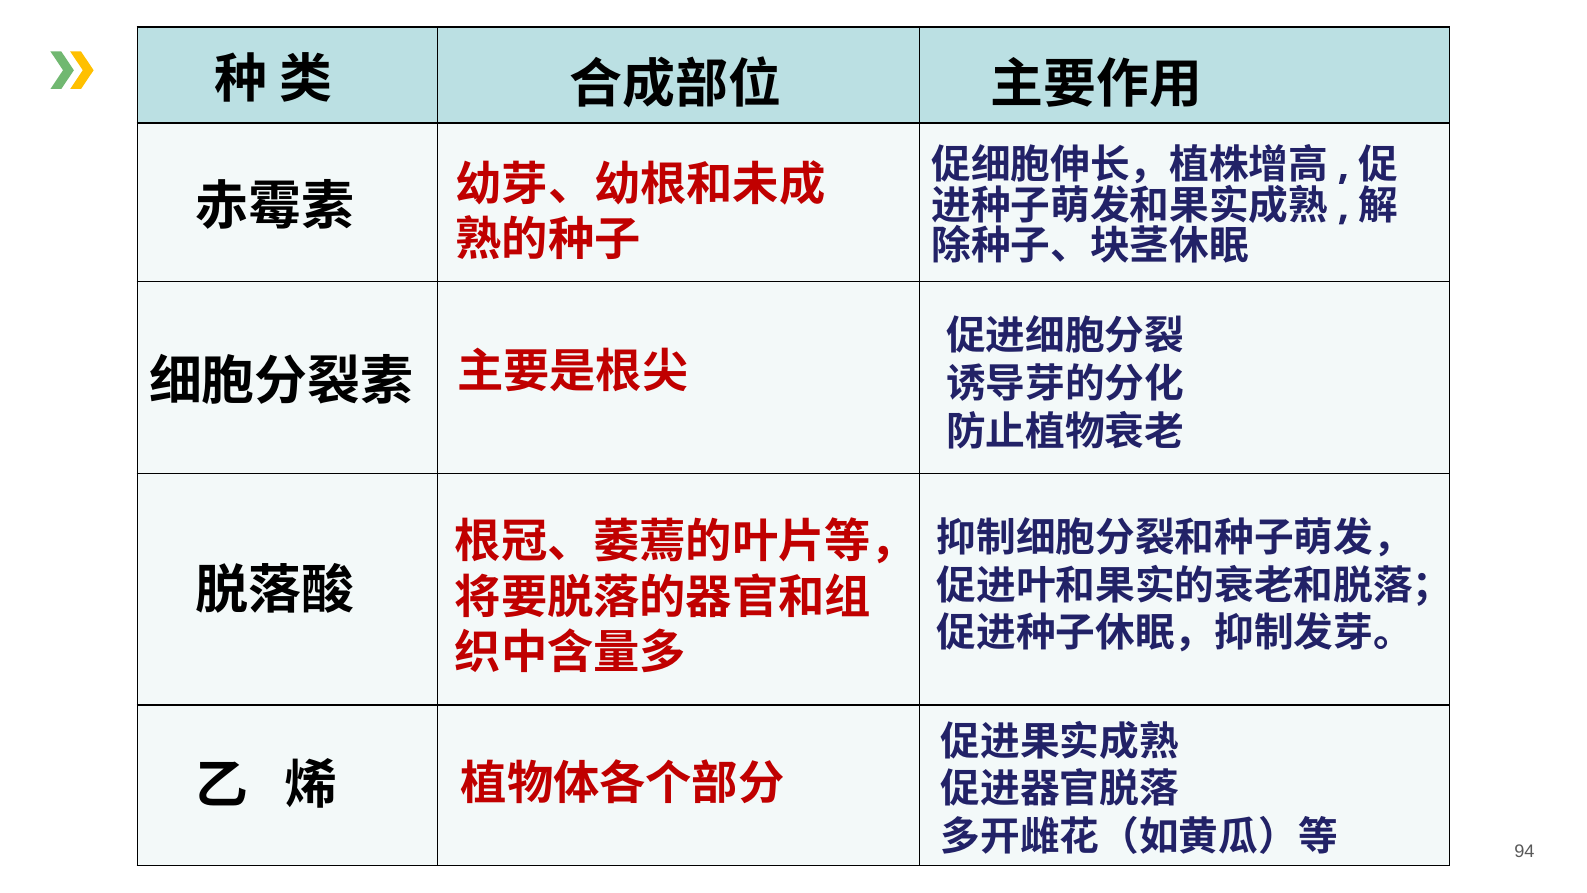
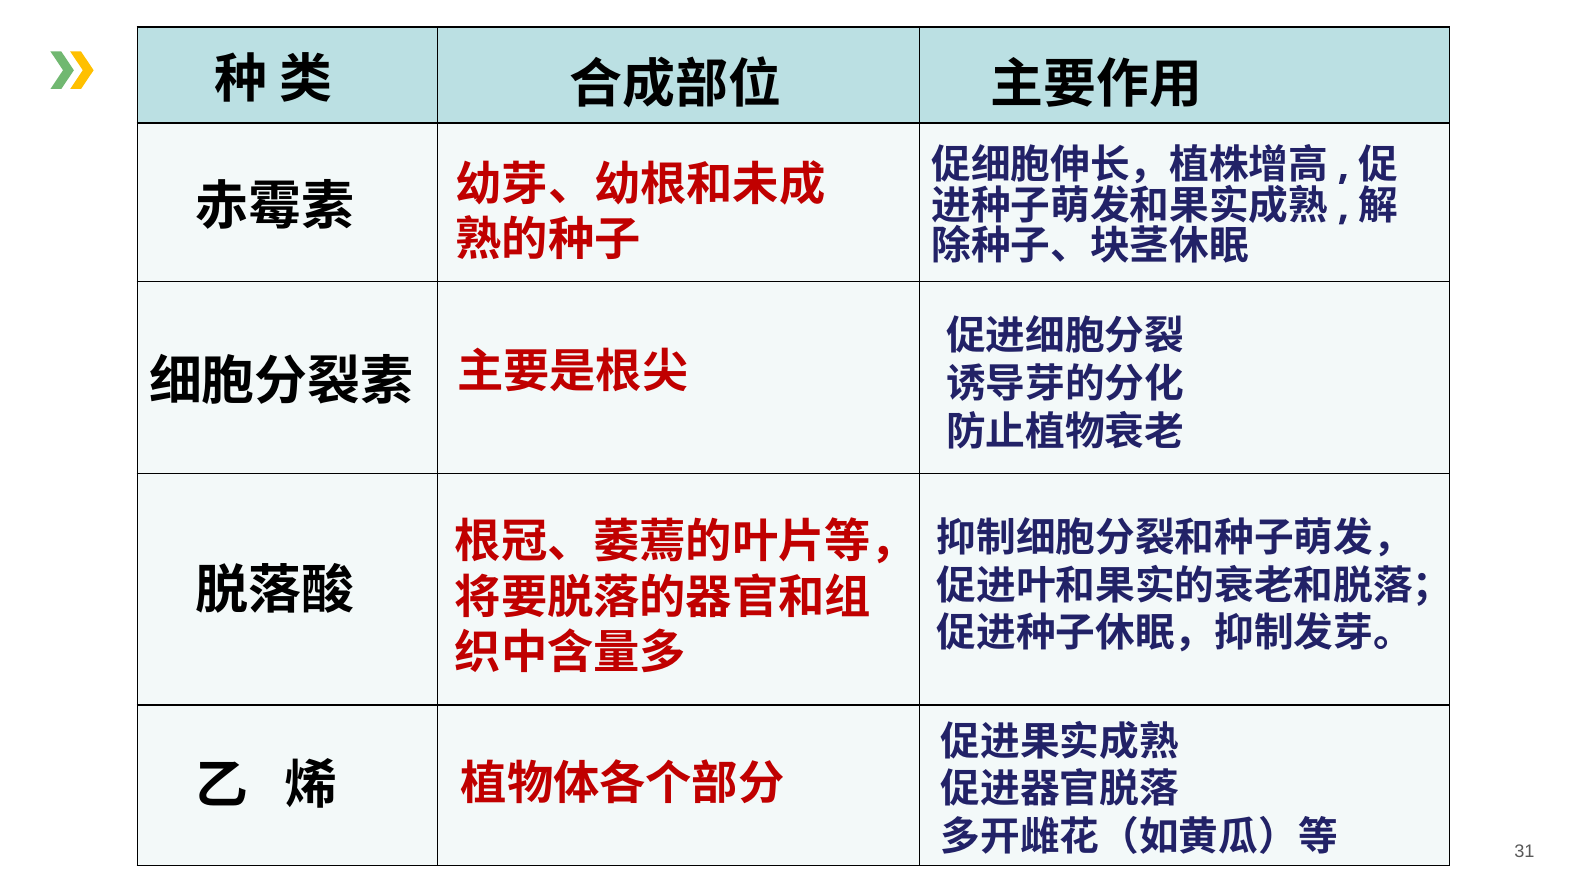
94: 94 -> 31 (1524, 851)
